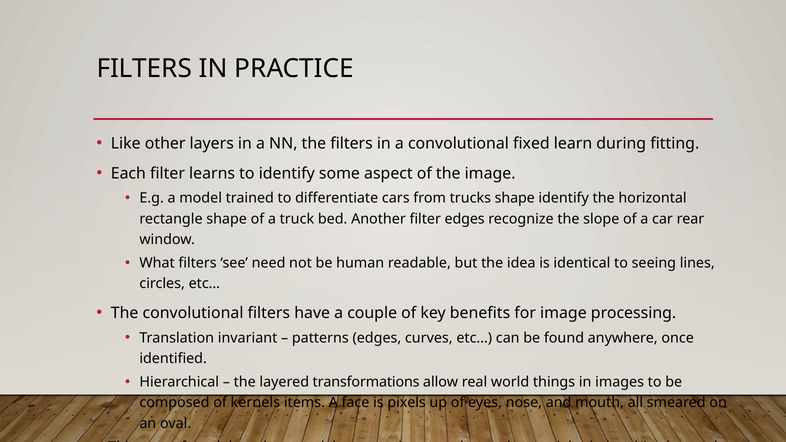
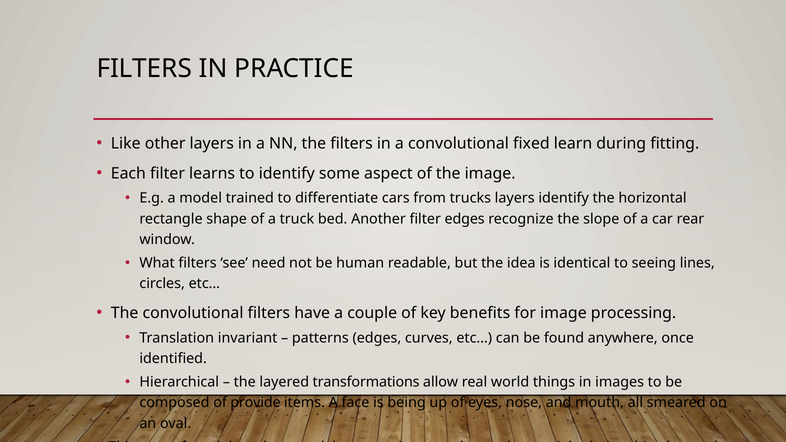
trucks shape: shape -> layers (515, 198)
of kernels: kernels -> provide (255, 403)
pixels: pixels -> being (407, 403)
